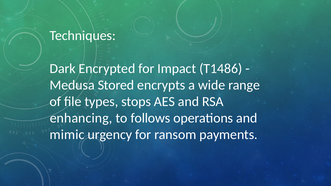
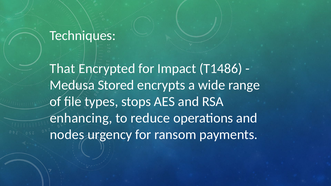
Dark: Dark -> That (63, 69)
follows: follows -> reduce (150, 118)
mimic: mimic -> nodes (67, 135)
